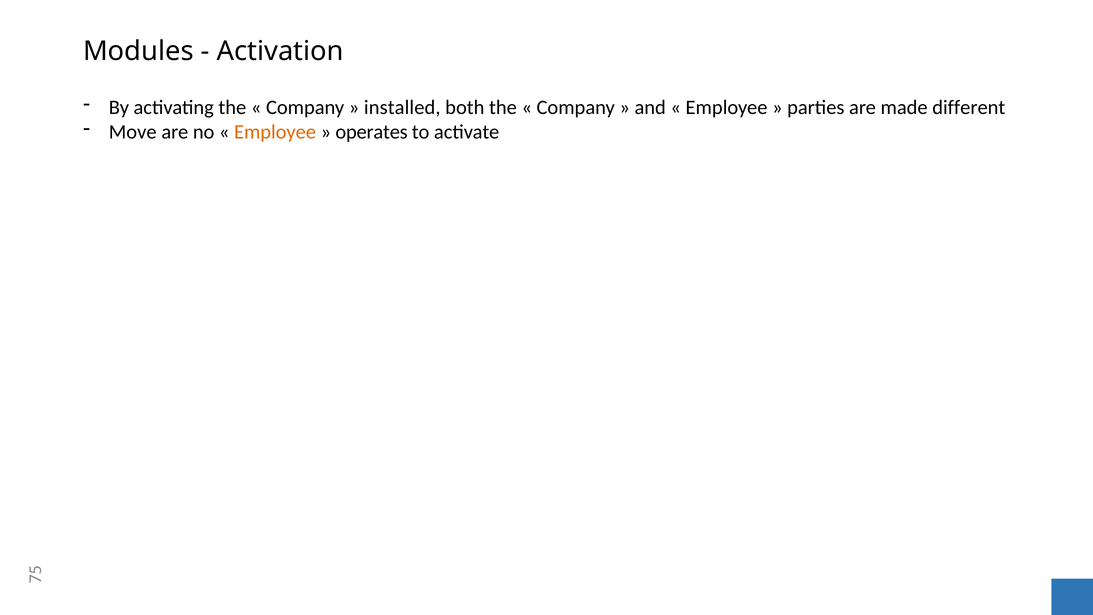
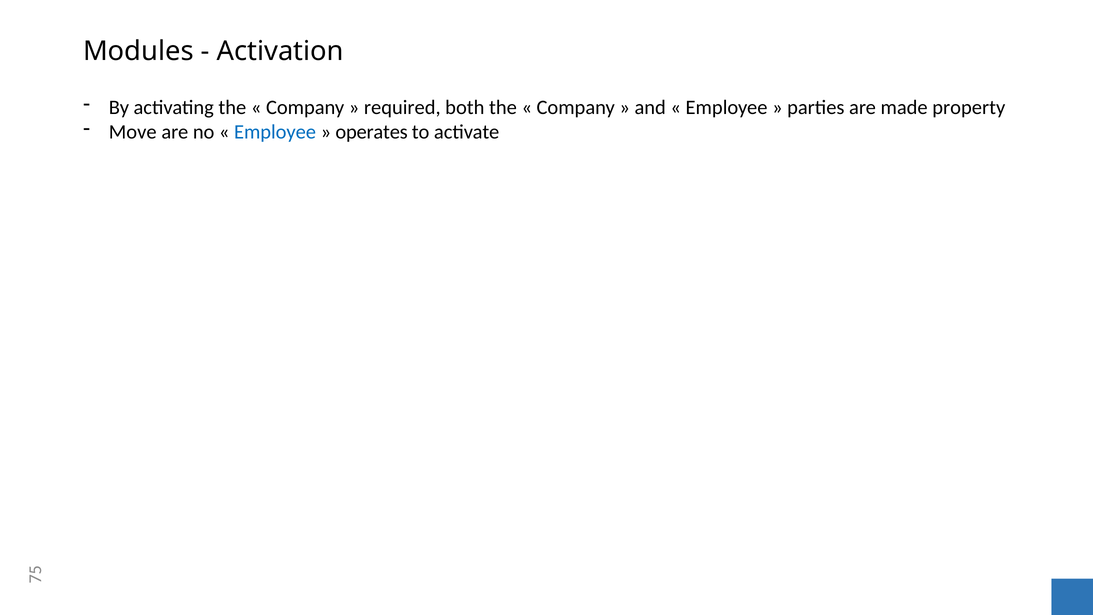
installed: installed -> required (402, 107)
different: different -> property (969, 107)
Employee colour: orange -> blue (275, 132)
